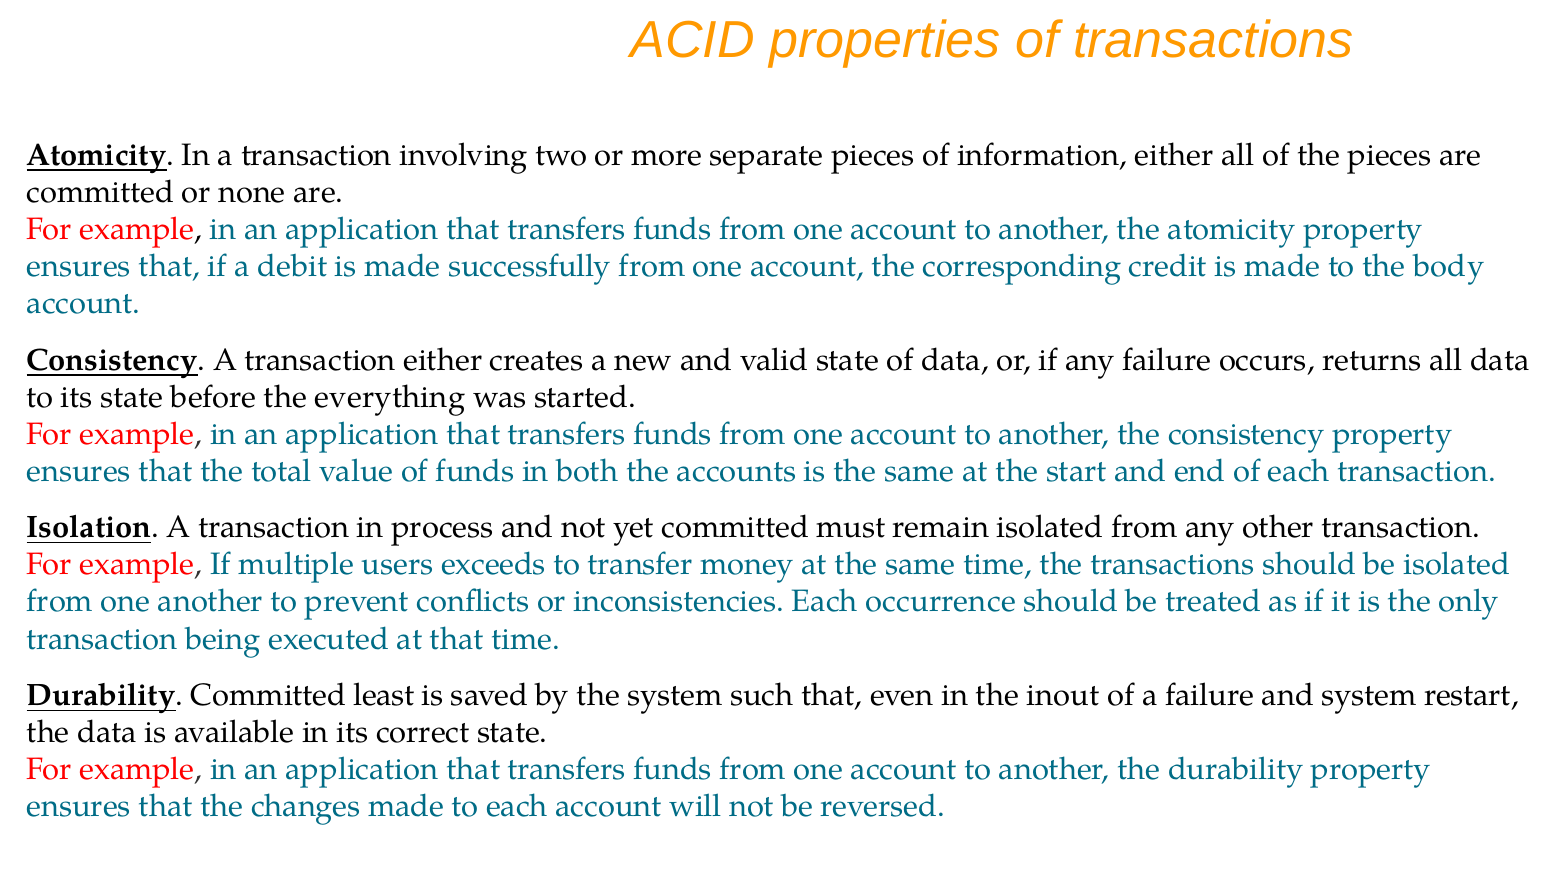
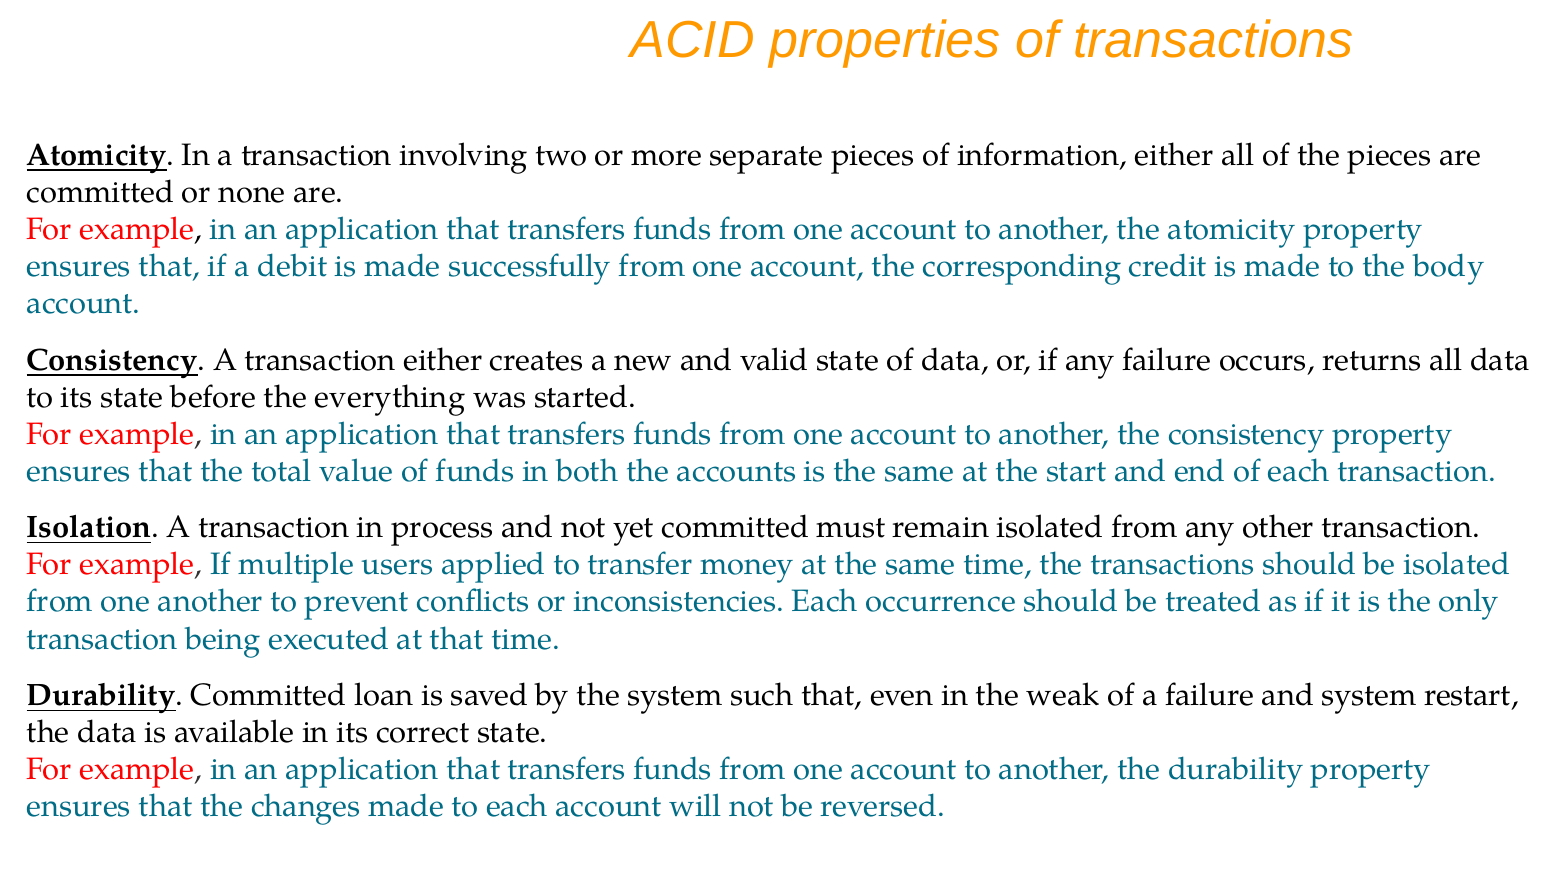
exceeds: exceeds -> applied (494, 565)
least: least -> loan (384, 695)
inout: inout -> weak (1063, 695)
